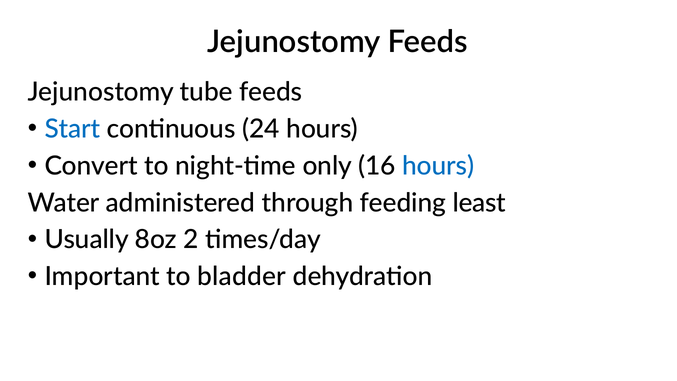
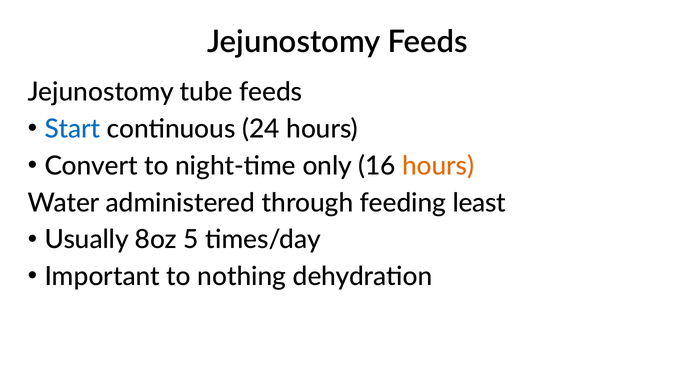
hours colour: blue -> orange (438, 166)
2: 2 -> 5 (191, 240)
bladder: bladder -> nothing (242, 277)
